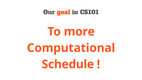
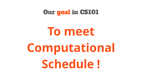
more: more -> meet (79, 32)
